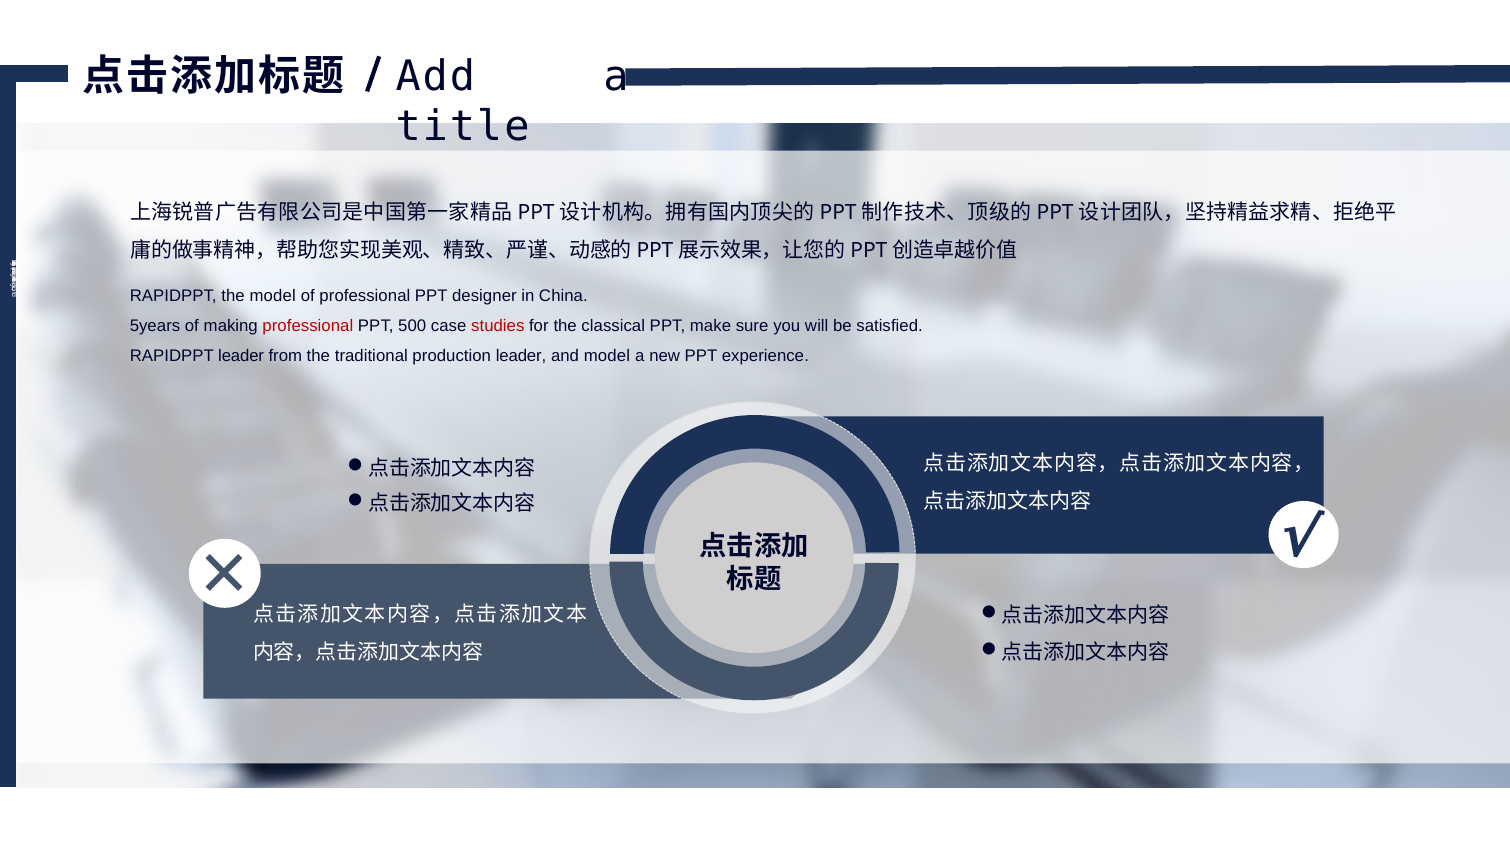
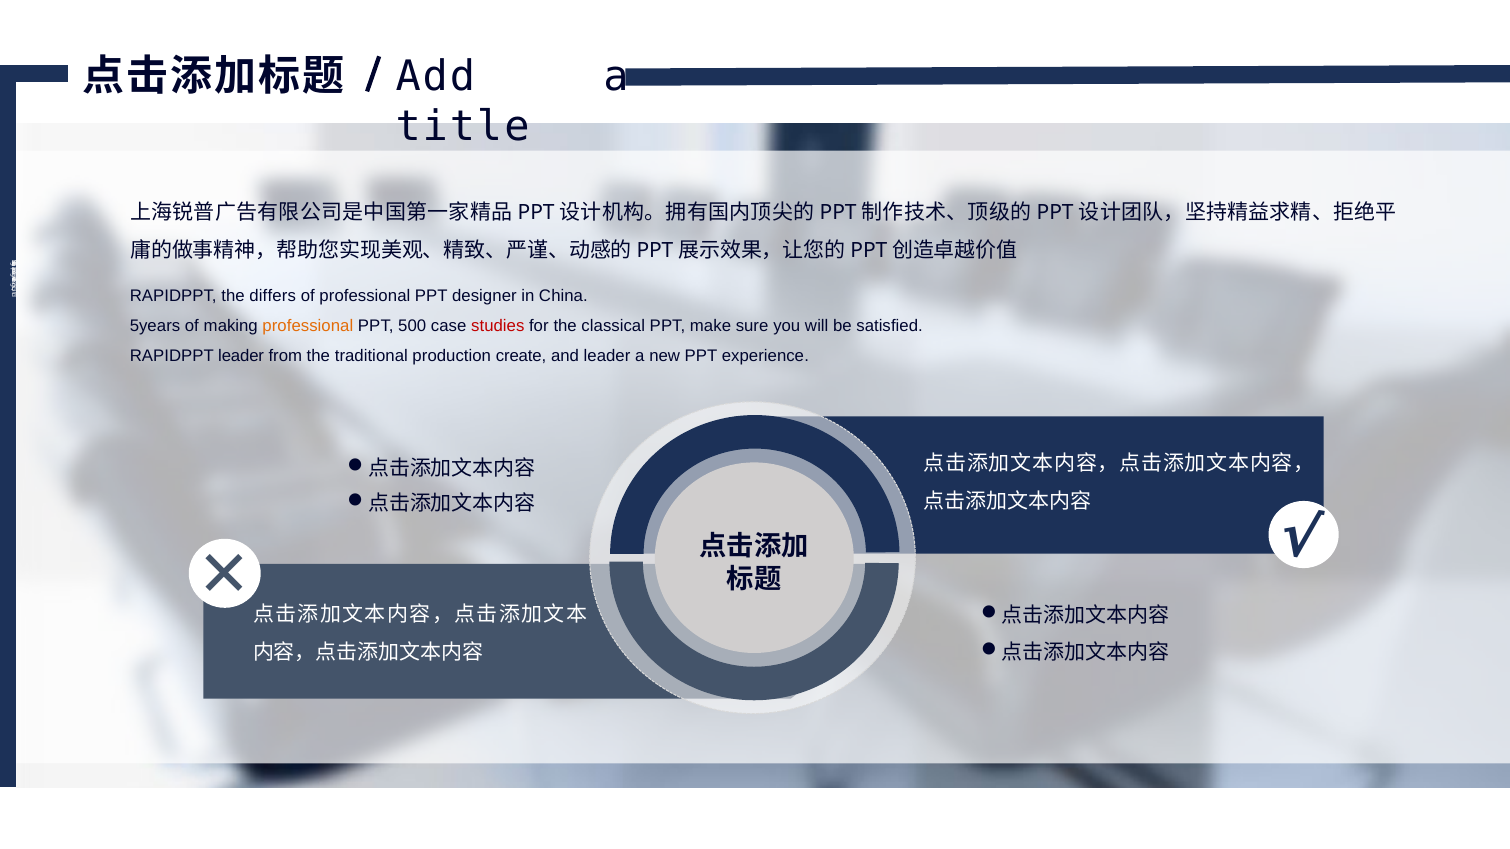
the model: model -> differs (273, 296)
professional colour: red -> orange (308, 326)
production leader: leader -> create (521, 356)
and model: model -> leader (607, 356)
